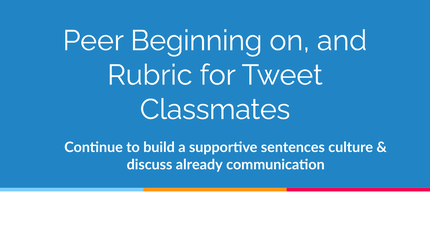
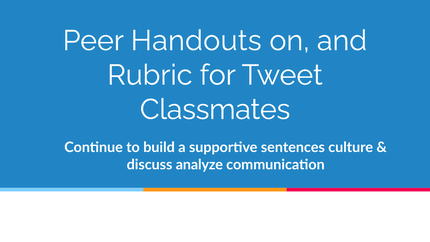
Beginning: Beginning -> Handouts (196, 41)
already: already -> analyze (199, 165)
